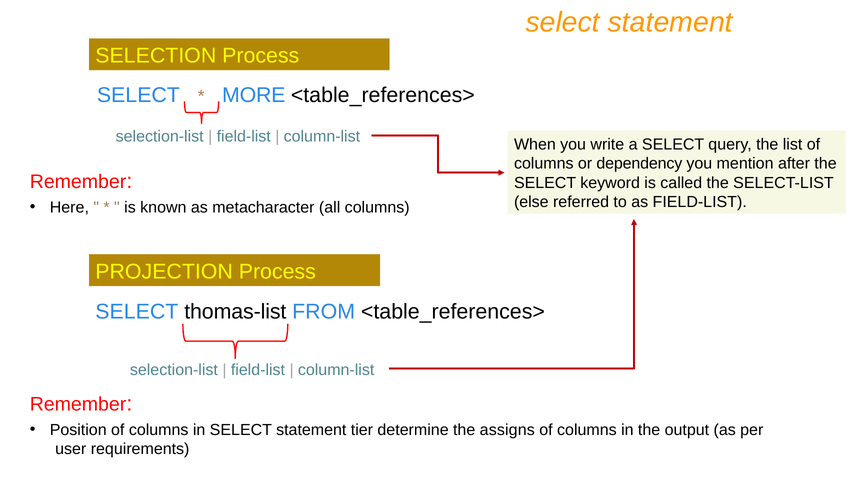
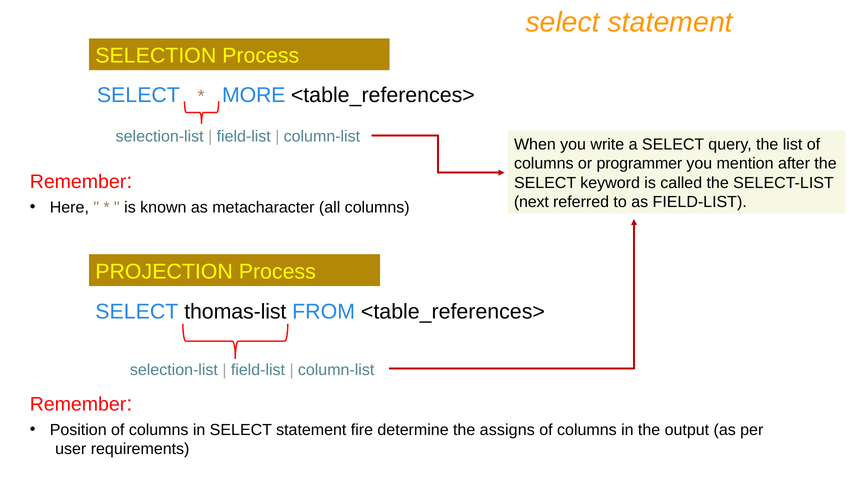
dependency: dependency -> programmer (639, 164)
else: else -> next (531, 202)
tier: tier -> fire (362, 430)
